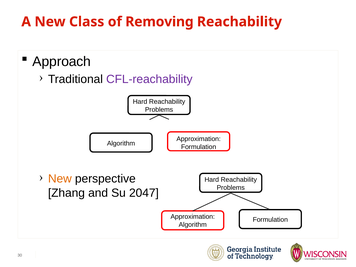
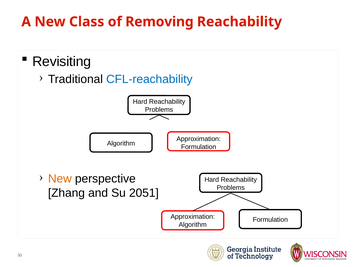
Approach: Approach -> Revisiting (62, 61)
CFL-reachability colour: purple -> blue (149, 79)
2047: 2047 -> 2051 (144, 193)
